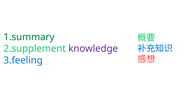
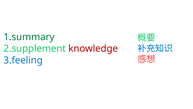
knowledge colour: purple -> red (93, 48)
